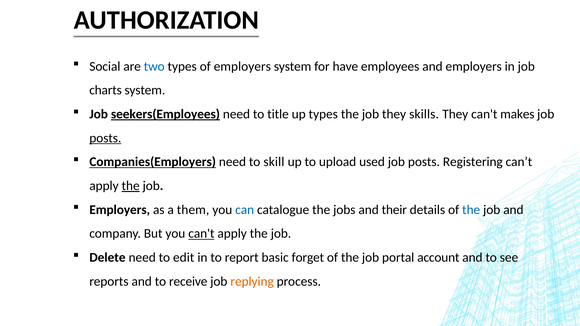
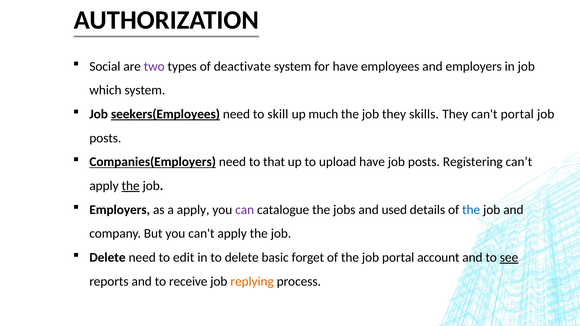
two colour: blue -> purple (154, 66)
of employers: employers -> deactivate (242, 66)
charts: charts -> which (105, 90)
title: title -> skill (278, 114)
up types: types -> much (323, 114)
can't makes: makes -> portal (517, 114)
posts underline: present -> none (105, 138)
skill: skill -> that (274, 162)
upload used: used -> have (372, 162)
a them: them -> apply (193, 210)
can colour: blue -> purple (245, 210)
their: their -> used (394, 210)
can't underline: present -> none (201, 234)
to report: report -> delete (242, 258)
see underline: none -> present (509, 258)
